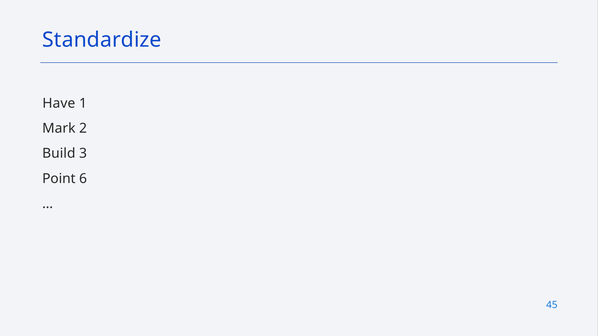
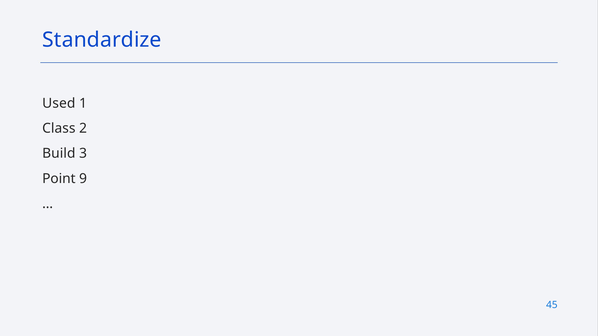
Have: Have -> Used (59, 103)
Mark: Mark -> Class (59, 128)
6: 6 -> 9 (83, 179)
